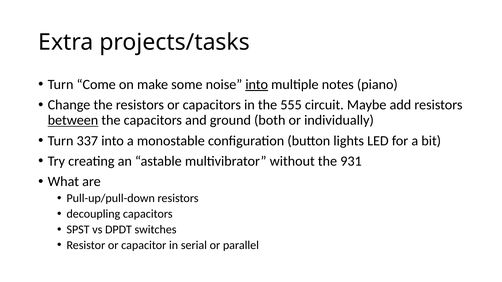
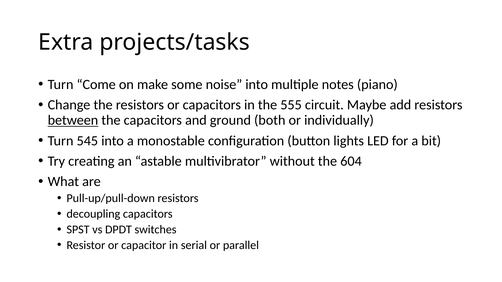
into underline: present -> none (257, 85)
337: 337 -> 545 (87, 141)
931: 931 -> 604 (351, 161)
